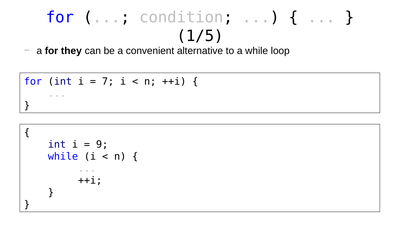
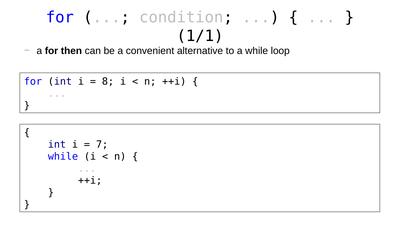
1/5: 1/5 -> 1/1 (200, 36)
they: they -> then (71, 51)
7: 7 -> 8 (108, 82)
9: 9 -> 7 (102, 145)
